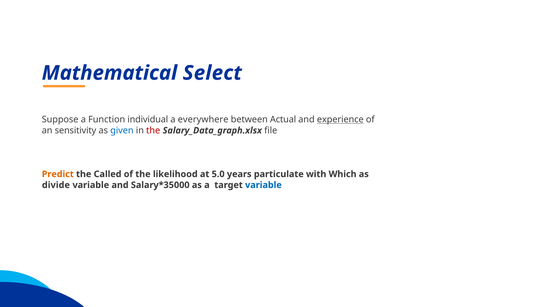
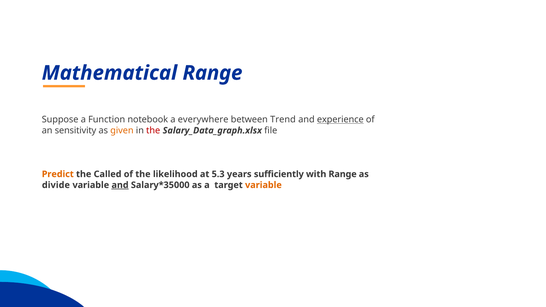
Mathematical Select: Select -> Range (212, 73)
individual: individual -> notebook (148, 120)
Actual: Actual -> Trend (283, 120)
given colour: blue -> orange (122, 131)
5.0: 5.0 -> 5.3 (218, 174)
particulate: particulate -> sufficiently (279, 174)
with Which: Which -> Range (343, 174)
and underline: none -> present (120, 185)
variable colour: blue -> orange (263, 185)
